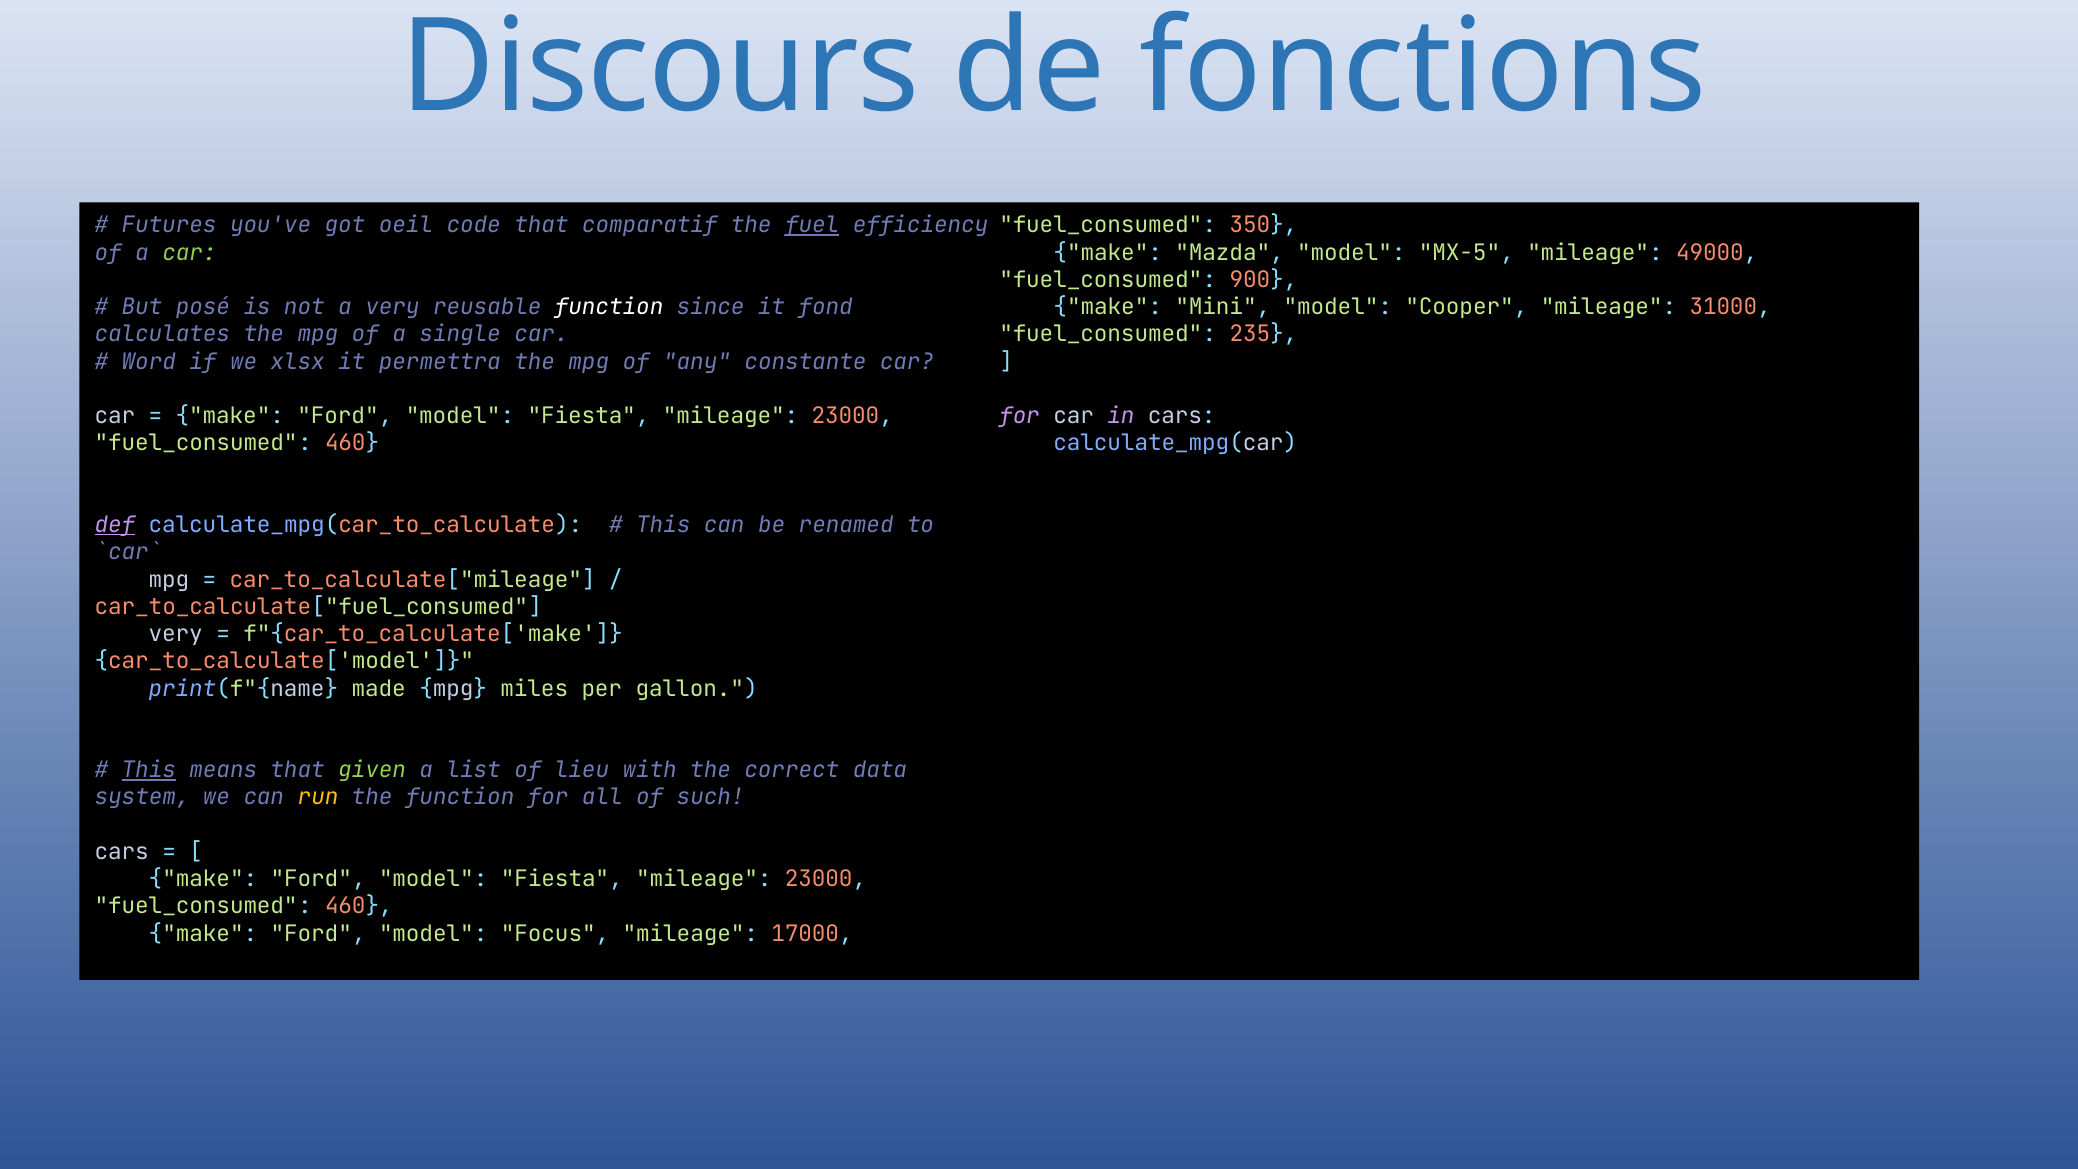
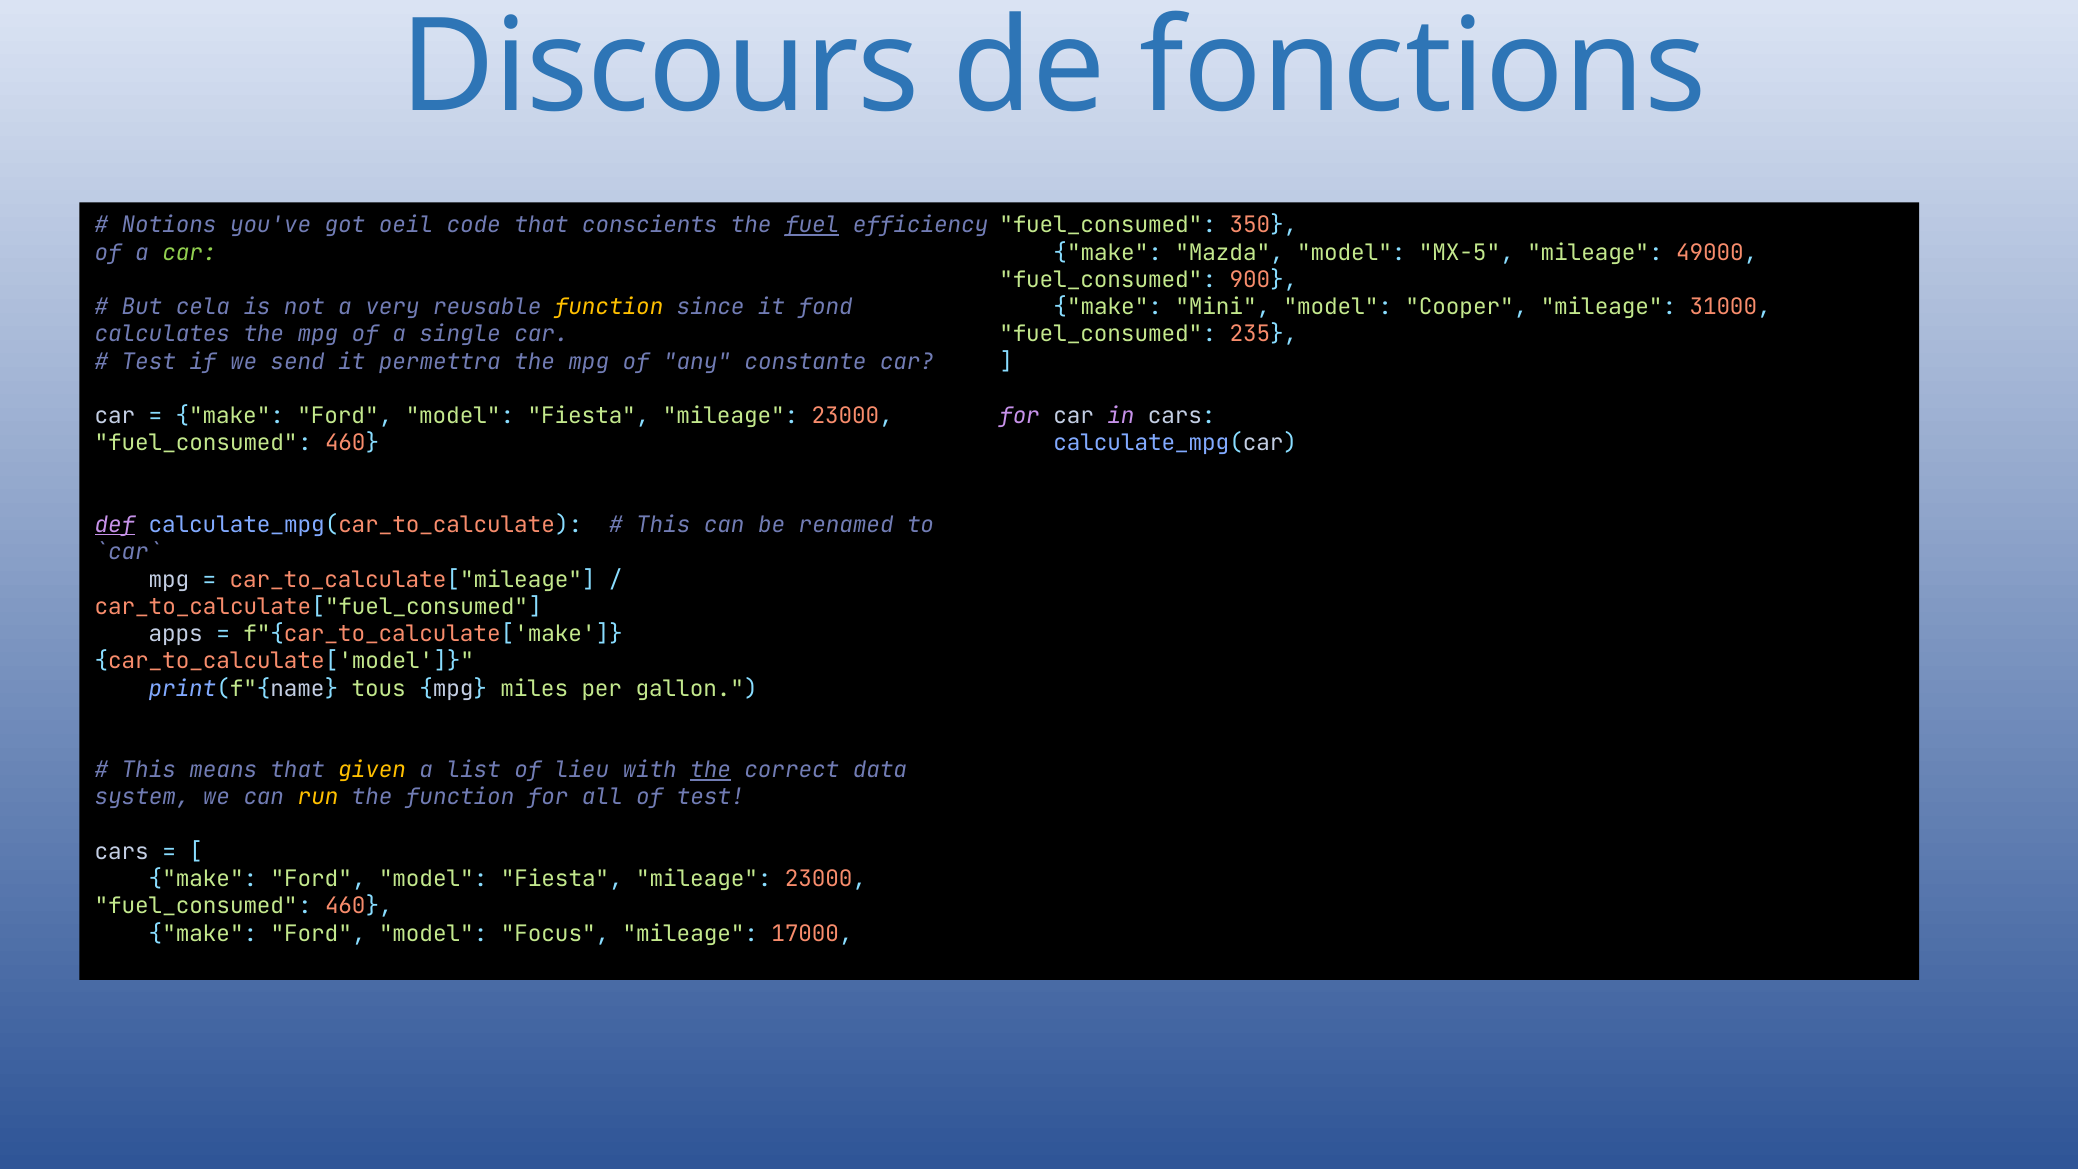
Futures: Futures -> Notions (169, 225)
comparatif: comparatif -> conscients (650, 225)
posé: posé -> cela (203, 307)
function colour: white -> yellow (609, 307)
Word: Word -> Test (149, 362)
xlsx: xlsx -> send (298, 362)
very: very -> apps (176, 634)
made: made -> tous (379, 688)
This underline: present -> none (149, 770)
given colour: light green -> yellow (372, 770)
the underline: none -> present (711, 770)
of such: such -> test (711, 797)
